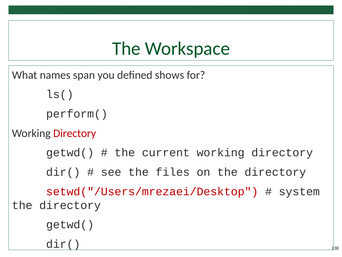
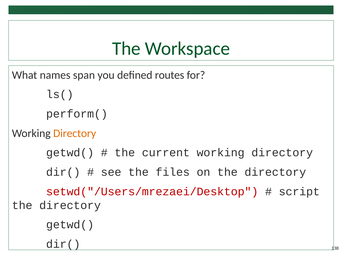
shows: shows -> routes (170, 75)
Directory colour: red -> orange (75, 133)
system: system -> script (299, 191)
